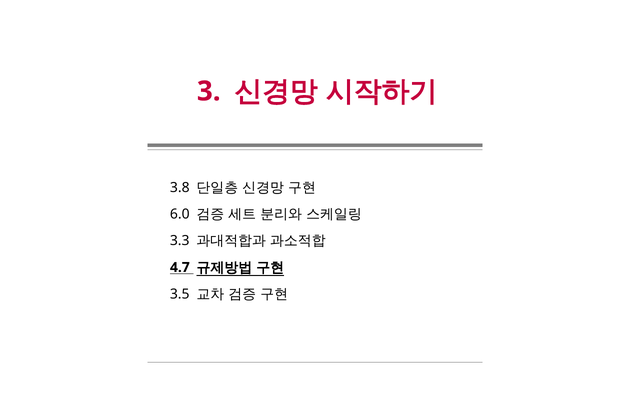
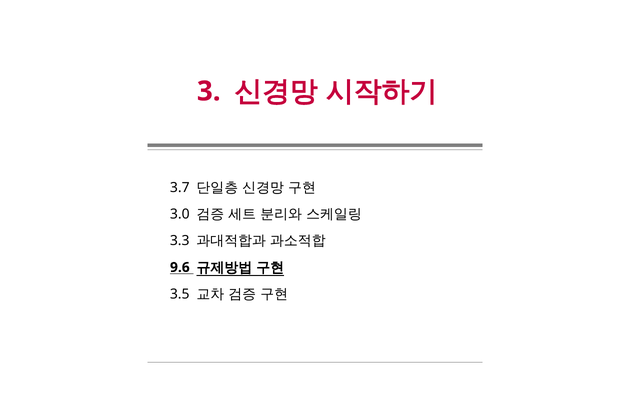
3.8: 3.8 -> 3.7 (180, 188)
6.0: 6.0 -> 3.0 (180, 214)
4.7: 4.7 -> 9.6 (180, 267)
